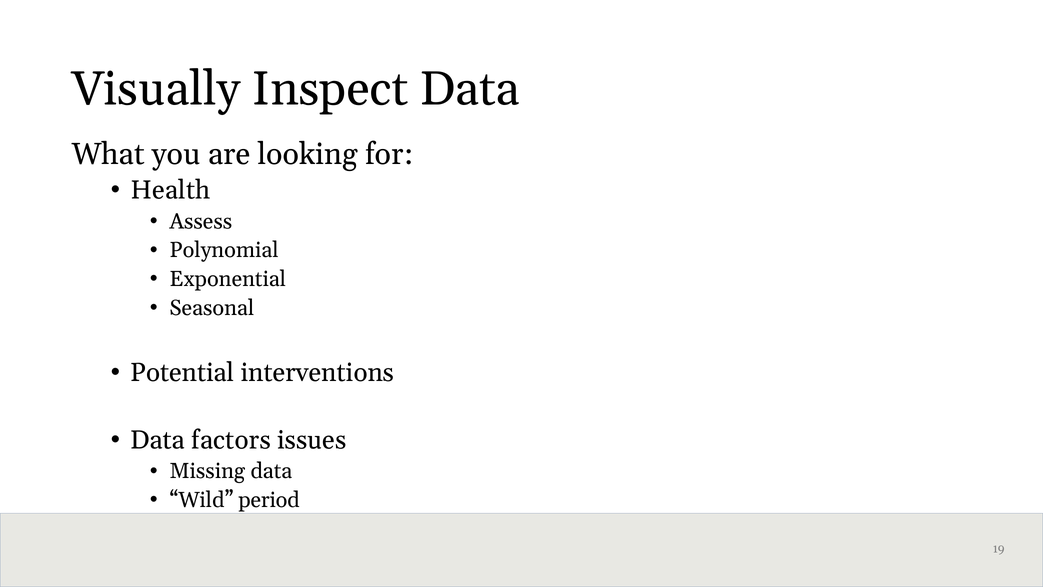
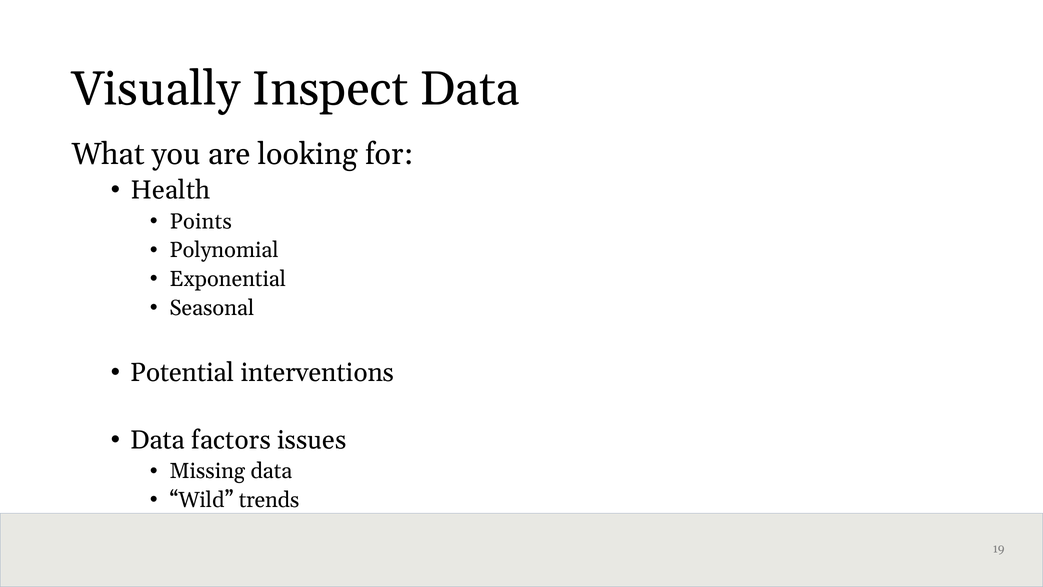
Assess: Assess -> Points (201, 221)
period: period -> trends (269, 500)
